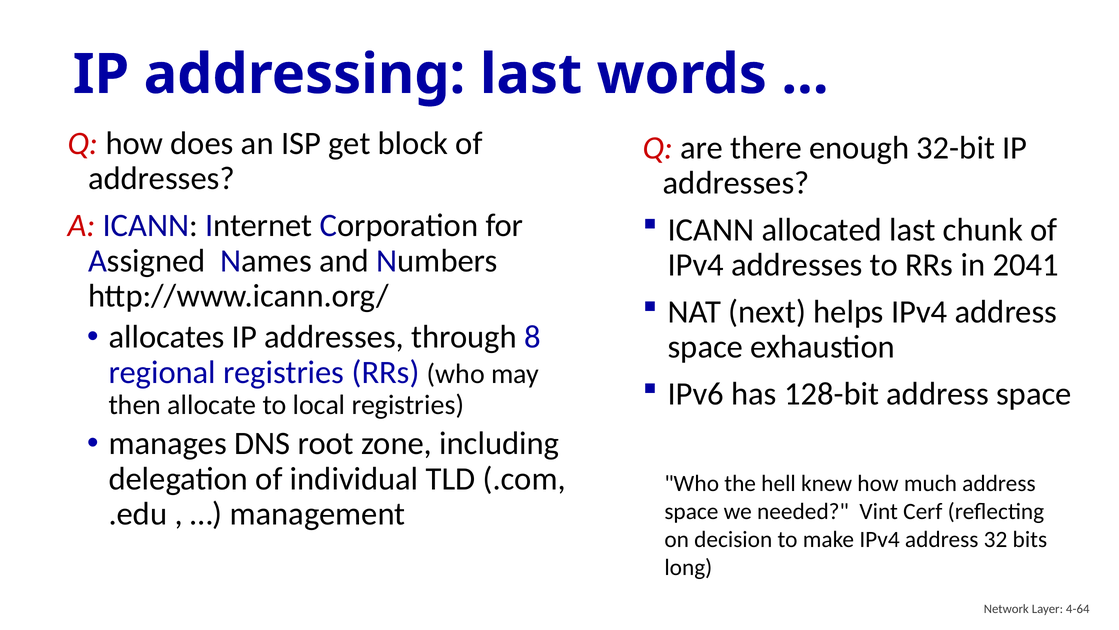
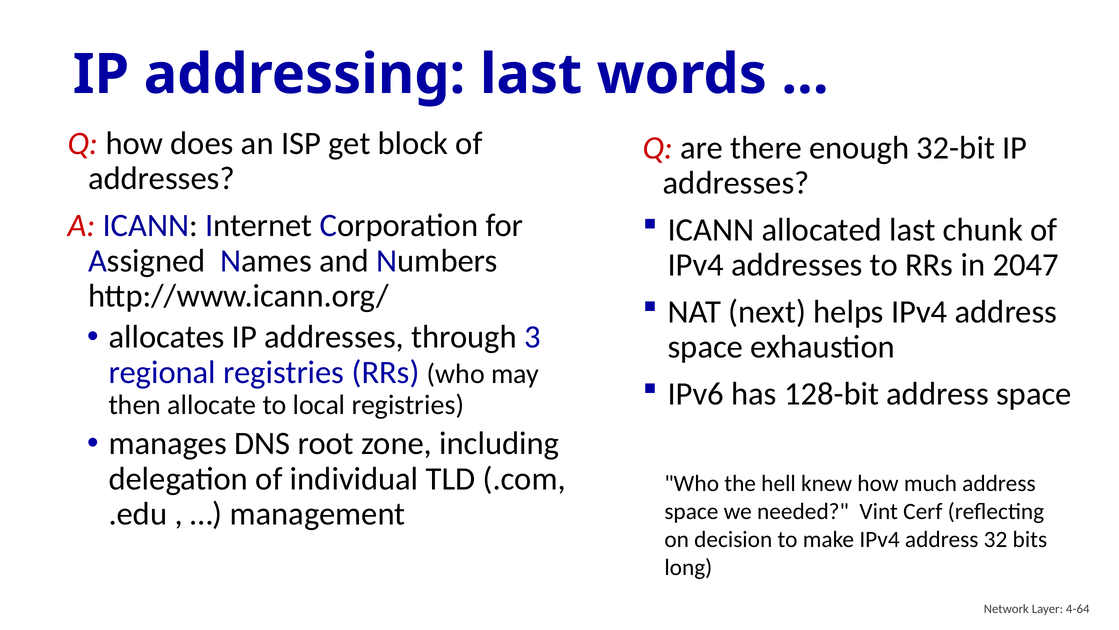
2041: 2041 -> 2047 (1026, 265)
8: 8 -> 3 (533, 337)
